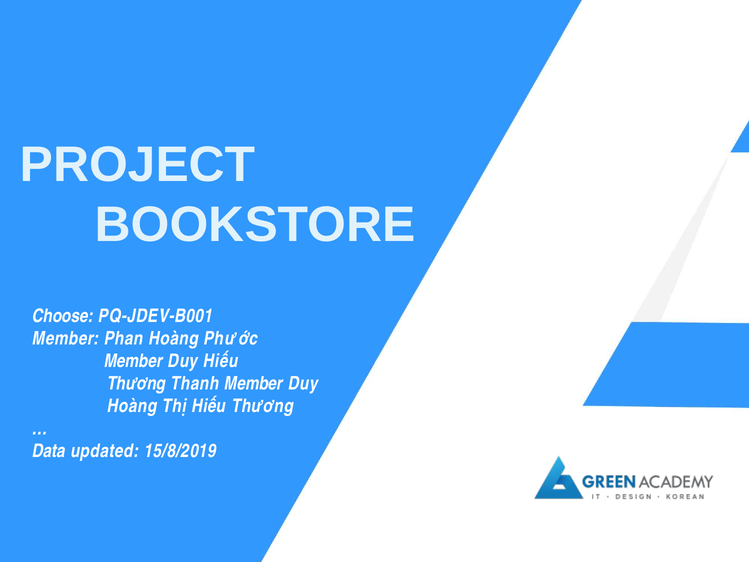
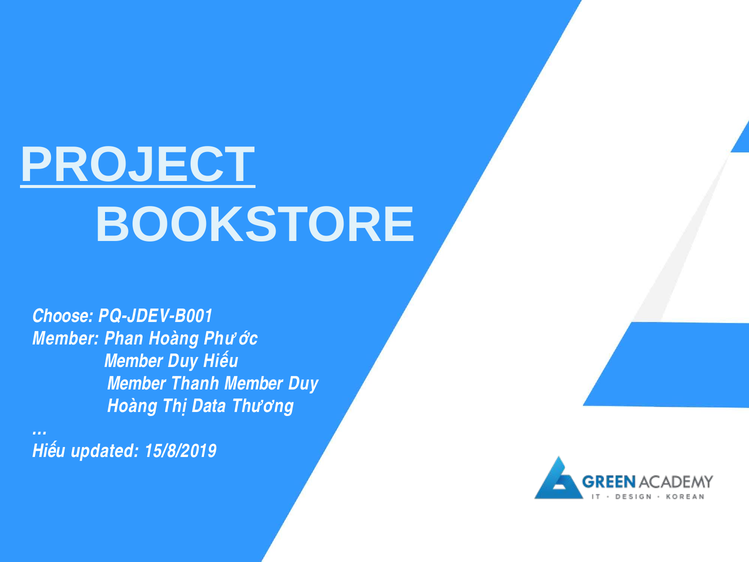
PROJECT underline: none -> present (138, 165)
Thương: Thương -> Member (136, 383)
Thị Hiếu: Hiếu -> Data (209, 406)
Data: Data -> Hiếu (49, 451)
